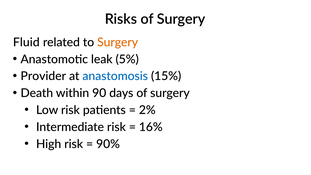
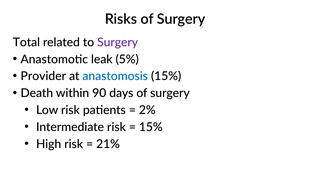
Fluid: Fluid -> Total (26, 42)
Surgery colour: orange -> purple (118, 42)
16%: 16% -> 15% (151, 127)
90%: 90% -> 21% (108, 144)
